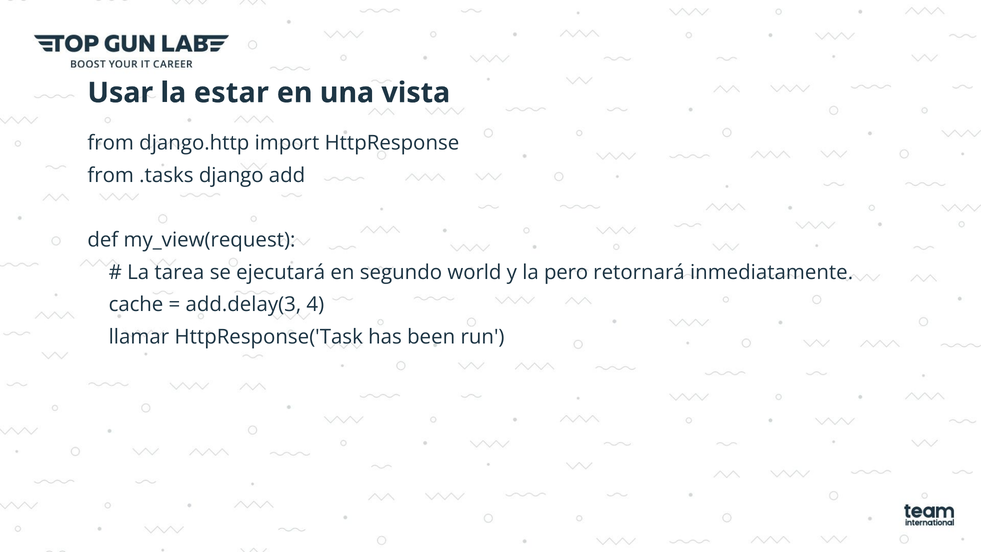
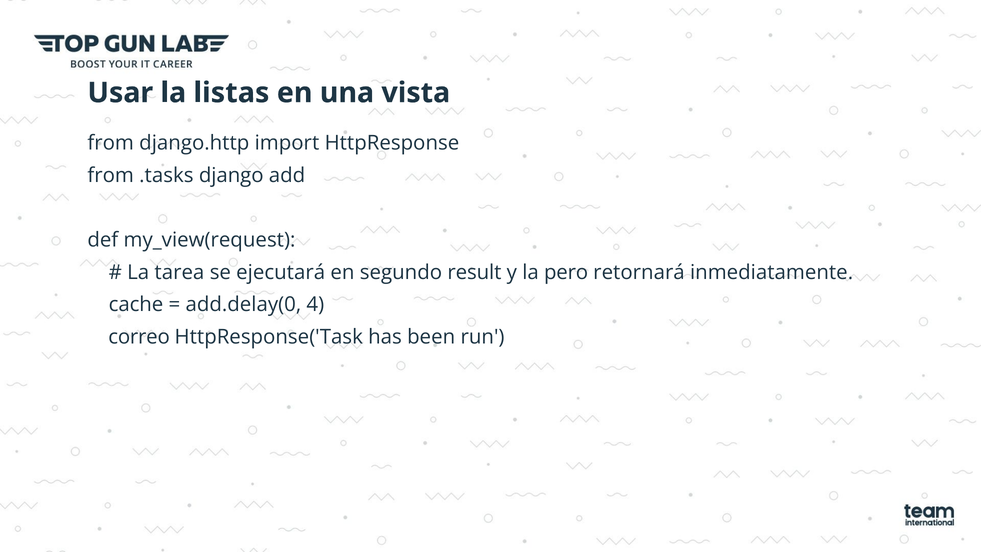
estar: estar -> listas (231, 93)
world: world -> result (474, 272)
add.delay(3: add.delay(3 -> add.delay(0 (243, 304)
llamar: llamar -> correo (139, 337)
